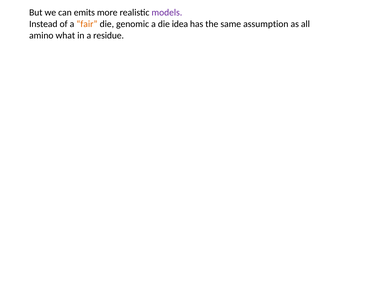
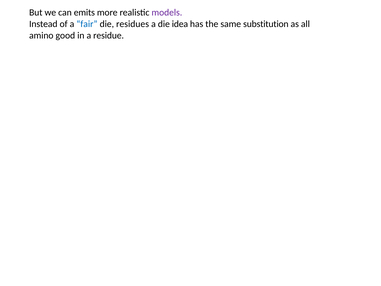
fair colour: orange -> blue (87, 24)
genomic: genomic -> residues (133, 24)
assumption: assumption -> substitution (266, 24)
what: what -> good (65, 35)
